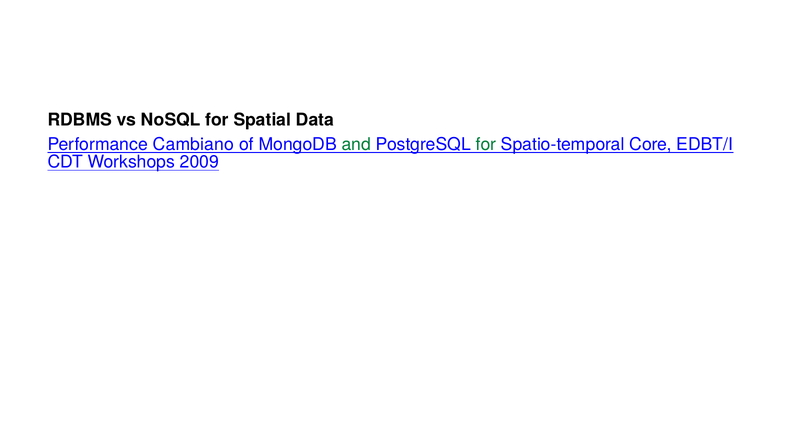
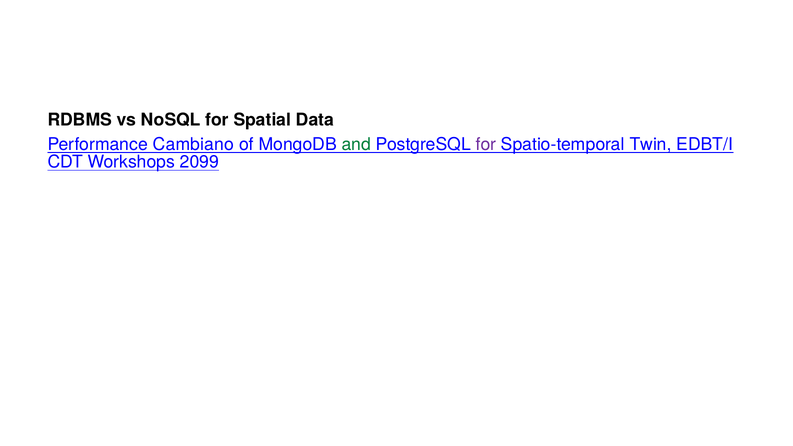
for colour: green -> purple (486, 145)
Core: Core -> Twin (651, 145)
2009: 2009 -> 2099 (199, 162)
